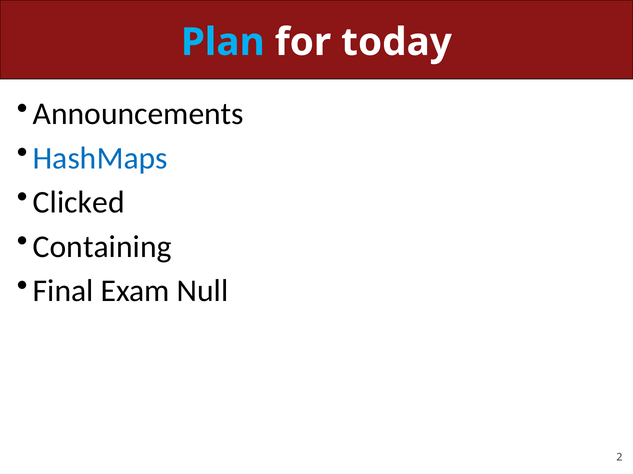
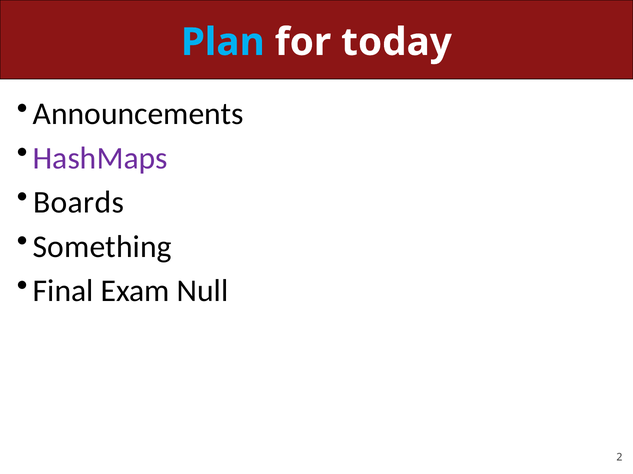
HashMaps colour: blue -> purple (100, 158)
Clicked: Clicked -> Boards (79, 203)
Containing: Containing -> Something (102, 247)
